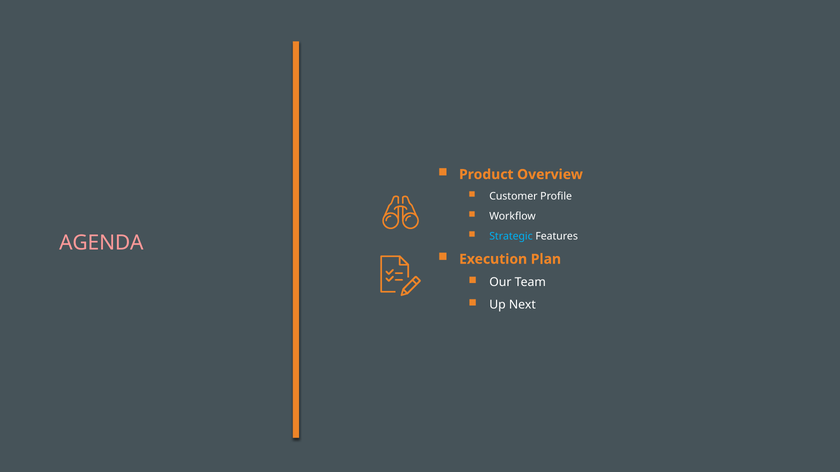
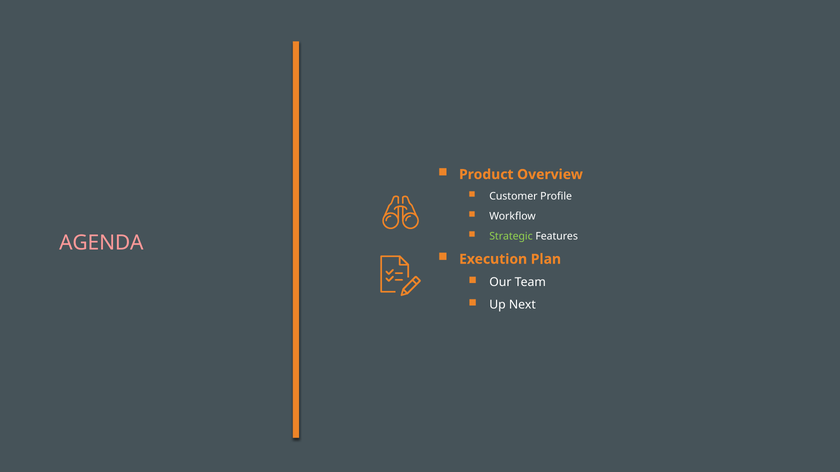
Strategic colour: light blue -> light green (511, 236)
